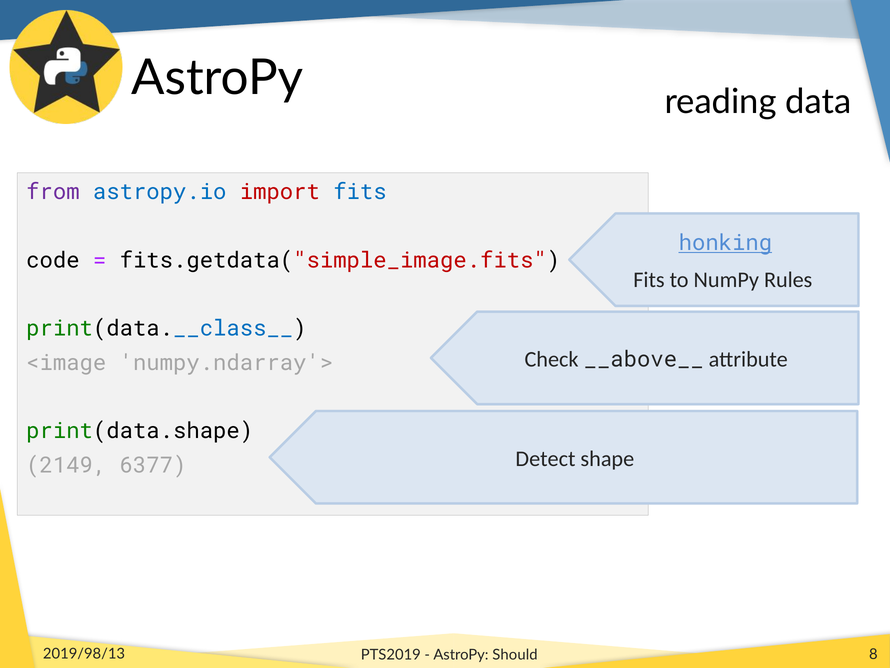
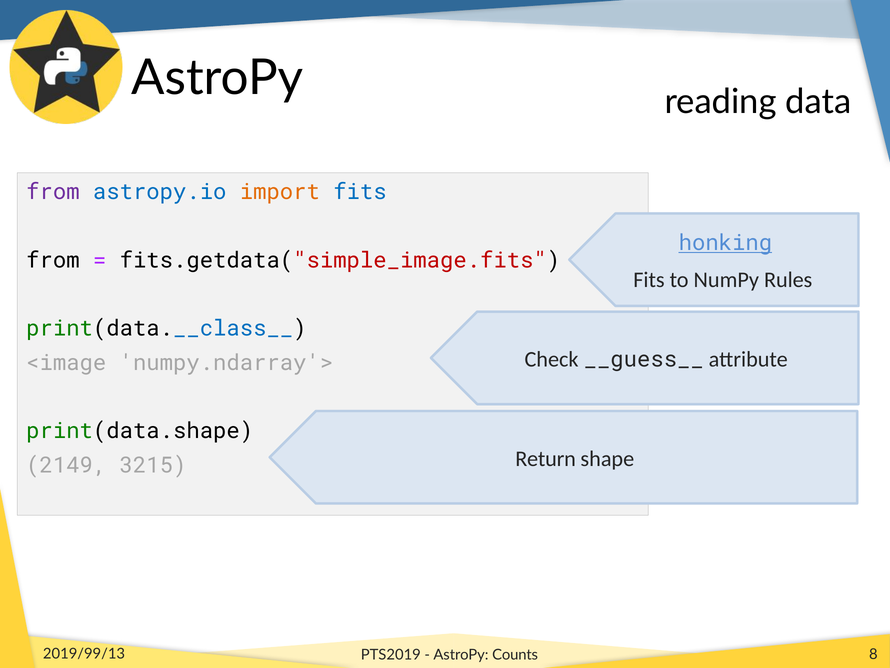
import colour: red -> orange (280, 192)
code: code -> from (53, 260)
__above__: __above__ -> __guess__ (644, 359)
Detect: Detect -> Return (546, 458)
6377: 6377 -> 3215 (153, 465)
2019/98/13: 2019/98/13 -> 2019/99/13 (84, 653)
Should: Should -> Counts (515, 654)
